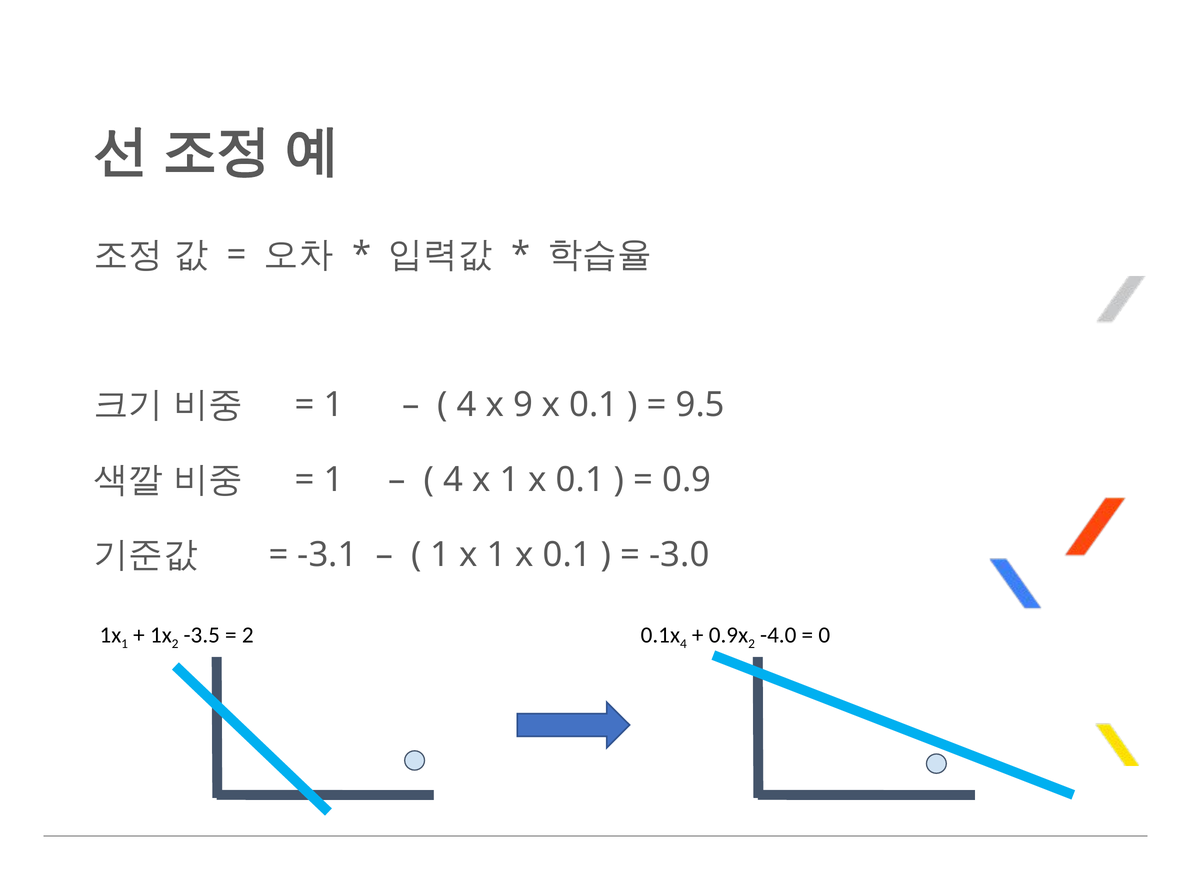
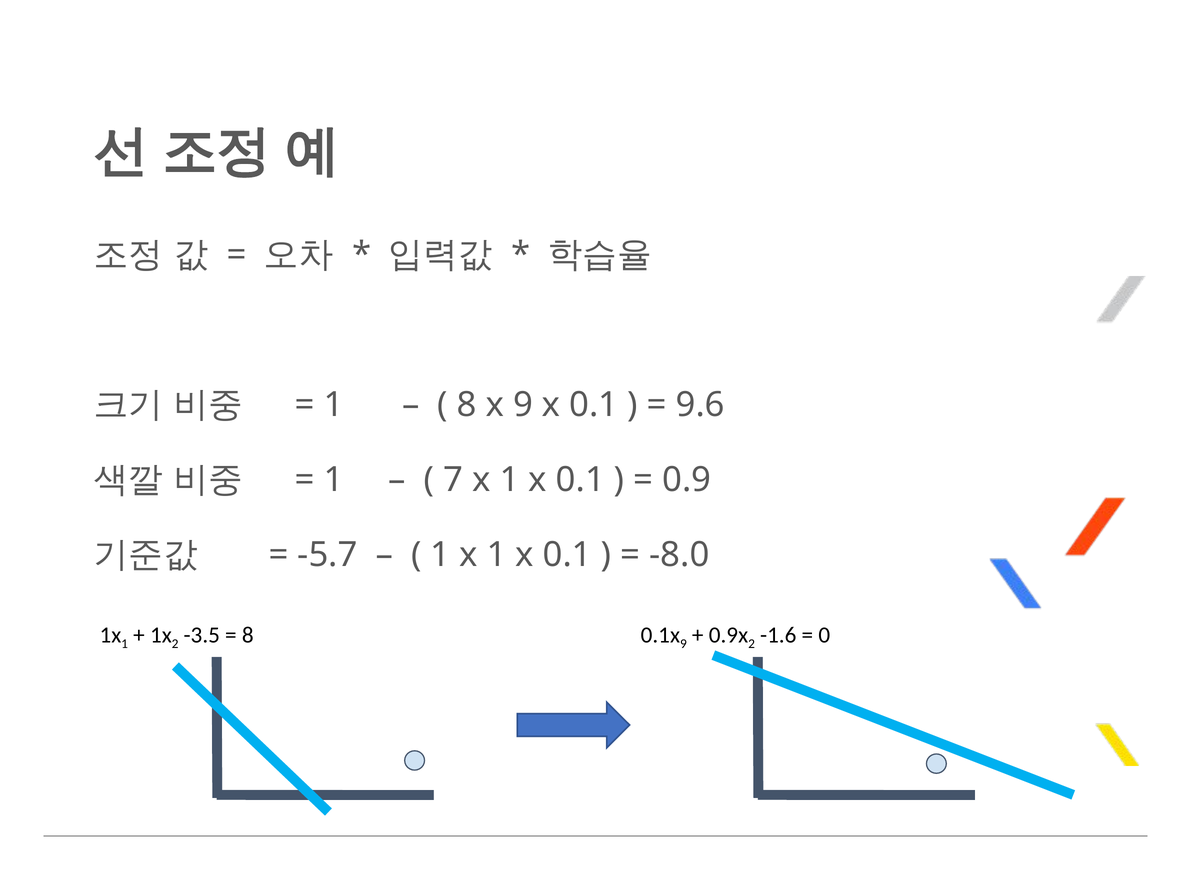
4: 4 -> 8 (467, 405)
9.5: 9.5 -> 9.6 (700, 405)
4: 4 -> 7 (453, 480)
-3.1: -3.1 -> -5.7 (327, 555)
-3.0: -3.0 -> -8.0 (679, 555)
2: 2 -> 8 (248, 635)
4: 4 -> 9 (683, 644)
-4.0: -4.0 -> -1.6 (778, 635)
